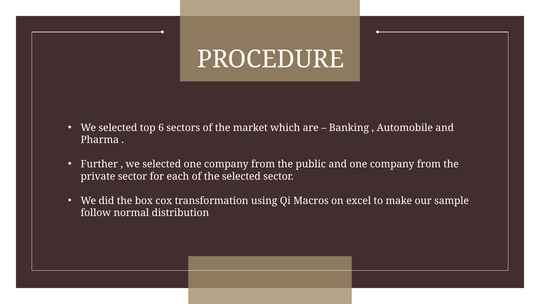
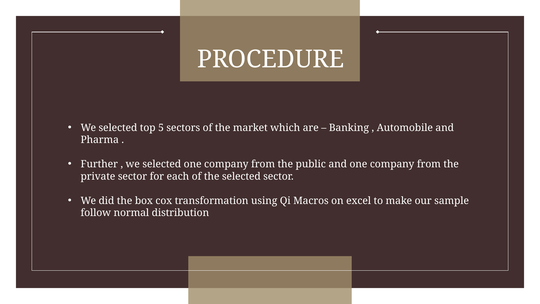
6: 6 -> 5 (161, 128)
